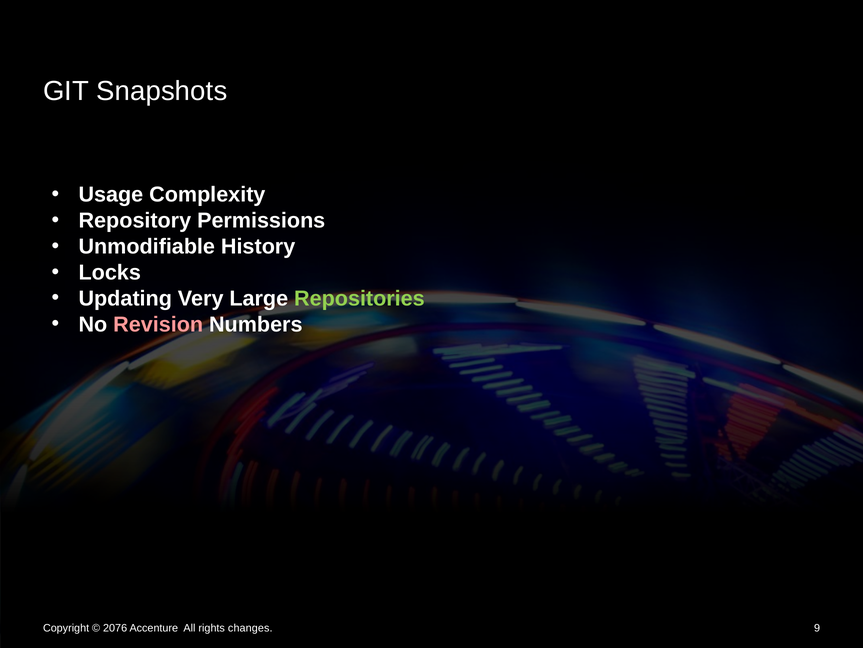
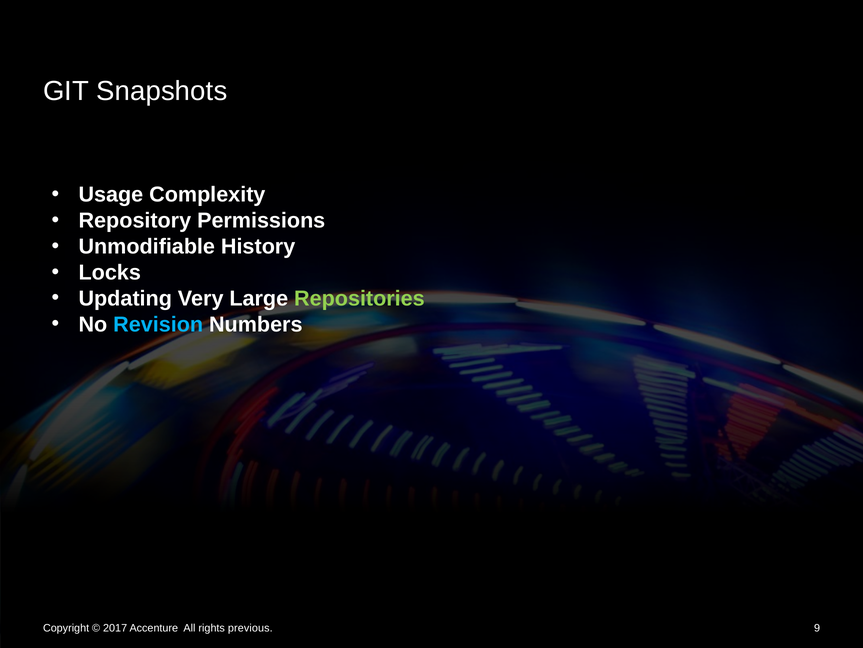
Revision colour: pink -> light blue (158, 324)
2076: 2076 -> 2017 (115, 627)
changes: changes -> previous (250, 627)
